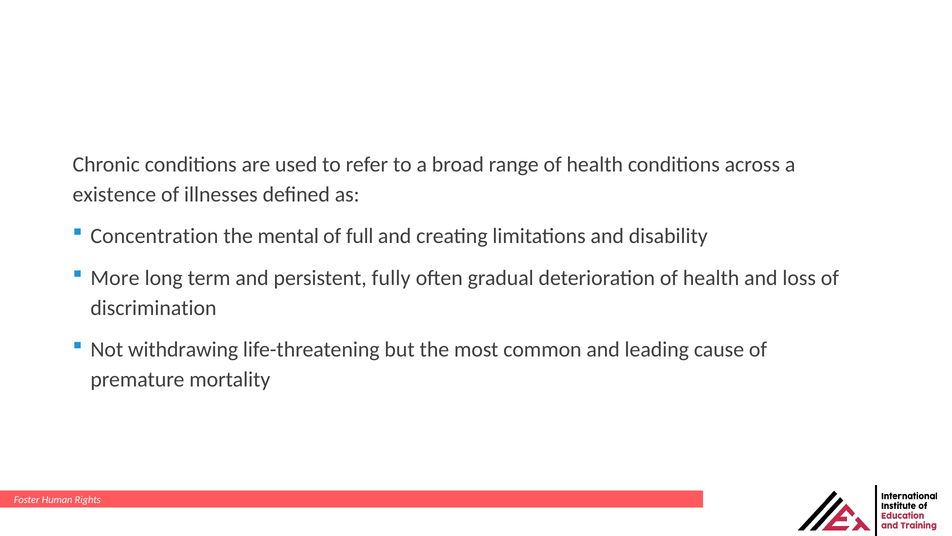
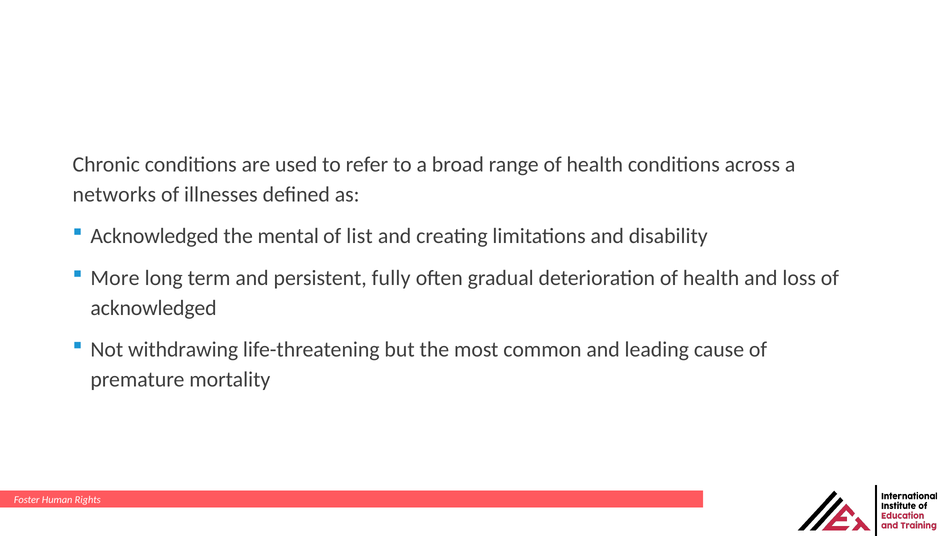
existence: existence -> networks (114, 194)
Concentration: Concentration -> Acknowledged (155, 236)
full: full -> list (360, 236)
discrimination: discrimination -> acknowledged (154, 308)
